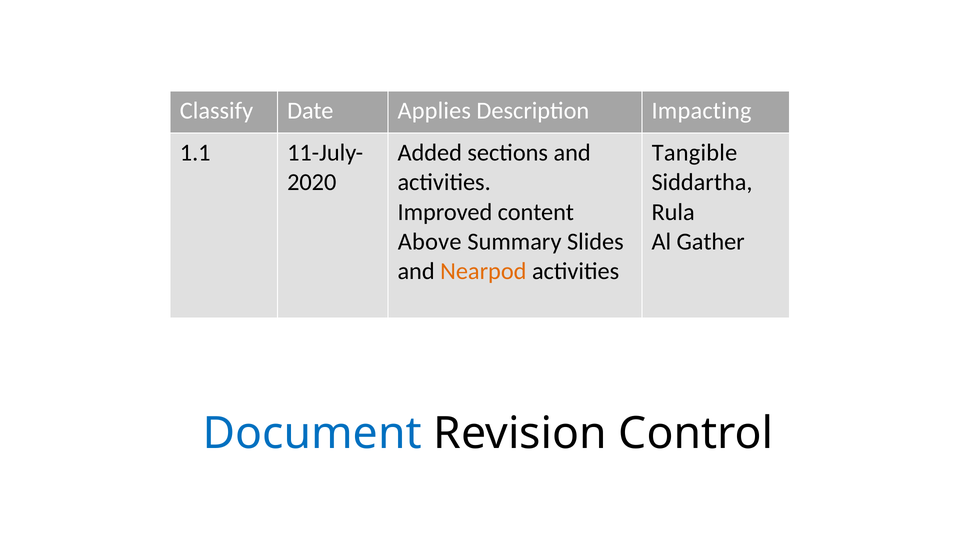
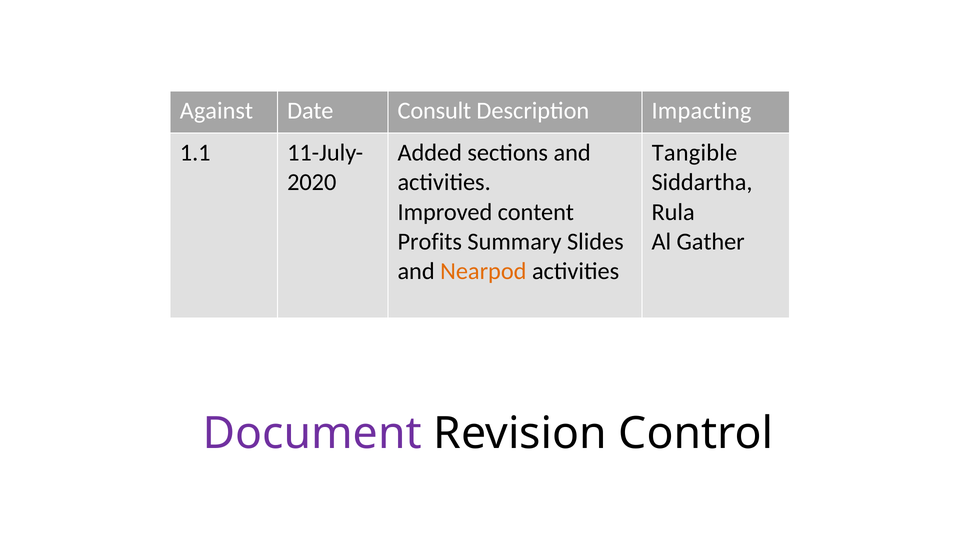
Classify: Classify -> Against (216, 111)
Applies: Applies -> Consult (434, 111)
Above: Above -> Profits (430, 242)
Document colour: blue -> purple (312, 434)
